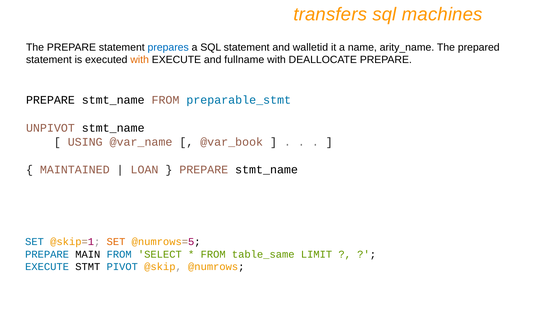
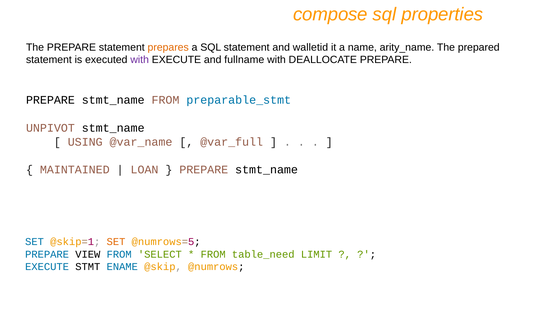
transfers: transfers -> compose (330, 14)
machines: machines -> properties (442, 14)
prepares colour: blue -> orange (168, 47)
with colour: orange -> purple (140, 60)
@var_book: @var_book -> @var_full (232, 142)
MAIN: MAIN -> VIEW (88, 254)
table_same: table_same -> table_need (263, 254)
PIVOT: PIVOT -> ENAME (122, 267)
